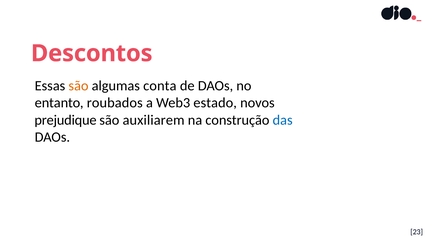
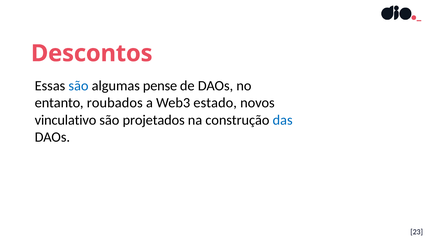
são colour: orange -> blue (78, 86)
conta: conta -> pense (160, 86)
prejudique: prejudique -> vinculativo (66, 120)
auxiliarem: auxiliarem -> projetados (154, 120)
